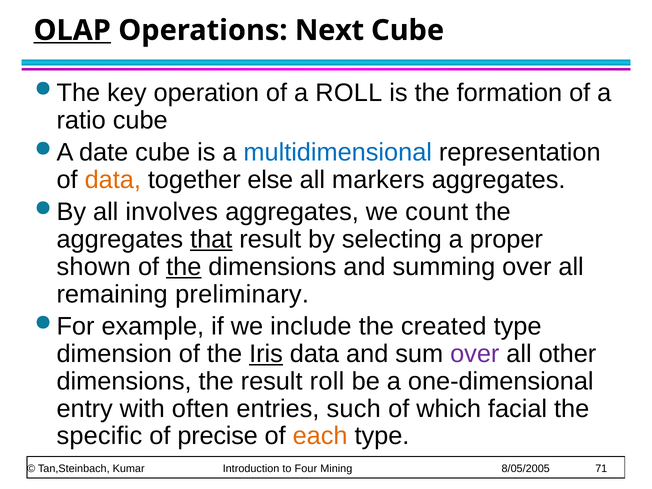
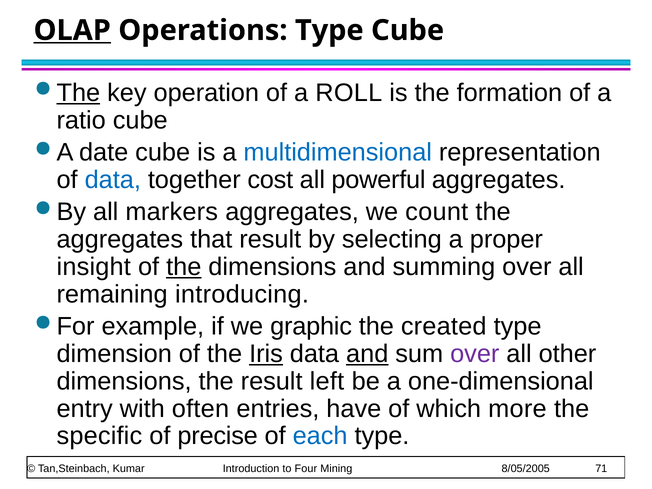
Operations Next: Next -> Type (329, 30)
The underline: none -> present (78, 93)
data colour: orange -> blue (113, 180)
else: else -> cost (270, 180)
markers: markers -> powerful (379, 180)
involves: involves -> markers (172, 212)
that underline: present -> none (211, 239)
shown: shown -> insight (94, 267)
preliminary: preliminary -> introducing (242, 294)
include: include -> graphic (311, 327)
and underline: none -> present (367, 354)
result roll: roll -> left (327, 381)
such: such -> have (354, 409)
facial: facial -> more (517, 409)
each colour: orange -> blue (320, 436)
